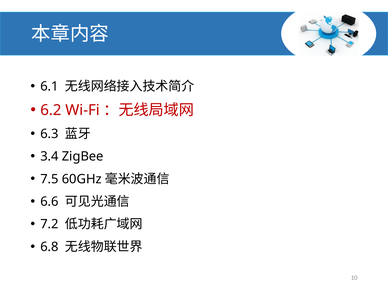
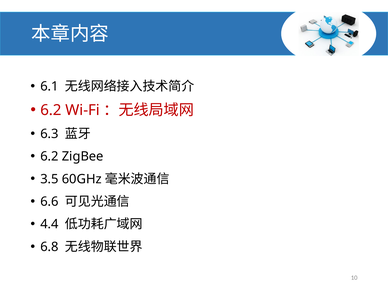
3.4: 3.4 -> 6.2 (49, 156)
7.5: 7.5 -> 3.5 (49, 179)
7.2: 7.2 -> 4.4 (49, 224)
